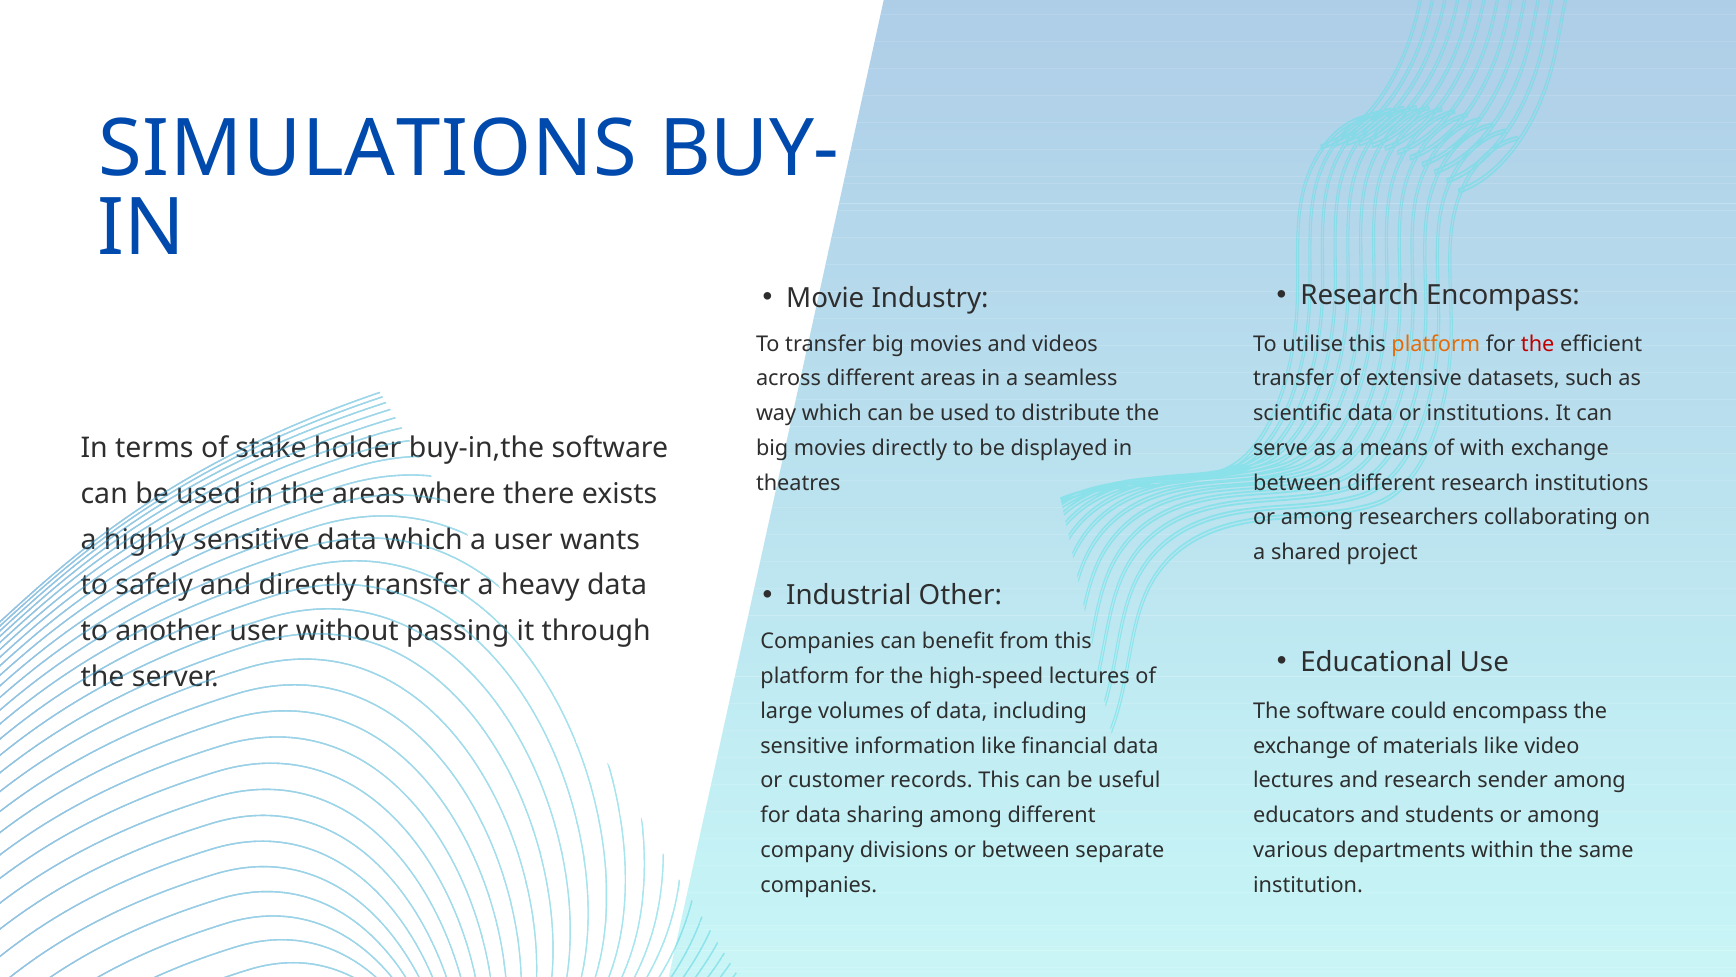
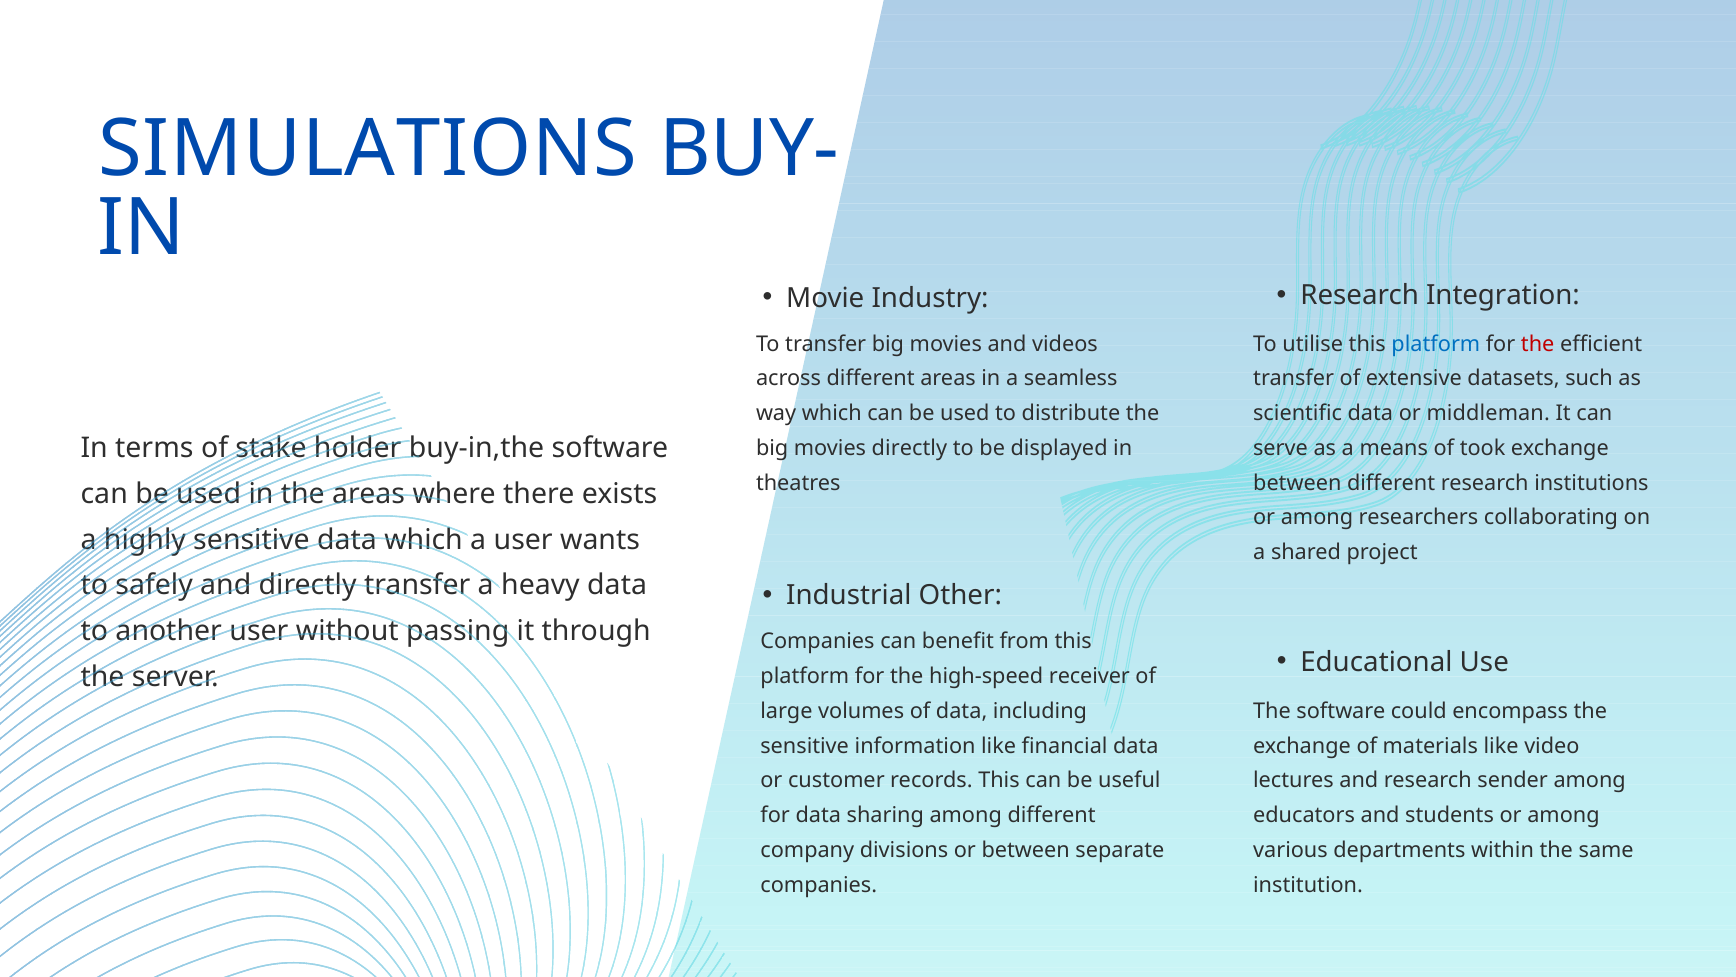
Research Encompass: Encompass -> Integration (1503, 295)
platform colour: orange -> blue (1436, 344)
or institutions: institutions -> middleman (1488, 413)
with: with -> took (1483, 448)
high-speed lectures: lectures -> receiver (1089, 676)
